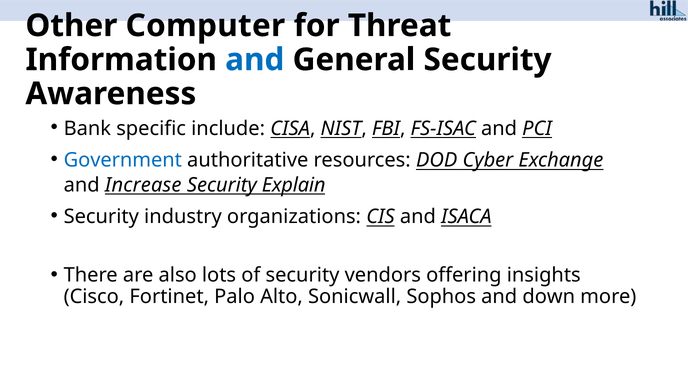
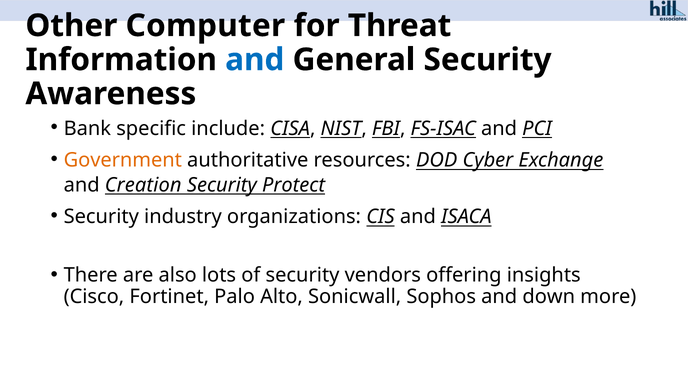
Government colour: blue -> orange (123, 160)
Increase: Increase -> Creation (143, 185)
Explain: Explain -> Protect (294, 185)
